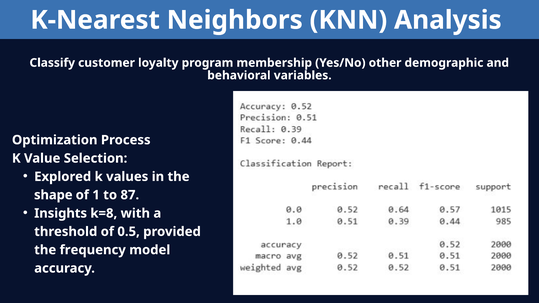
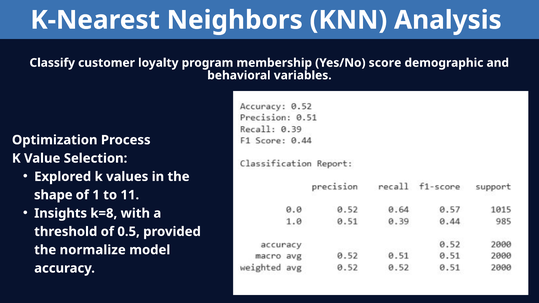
other: other -> score (385, 63)
87: 87 -> 11 (130, 195)
frequency: frequency -> normalize (93, 250)
